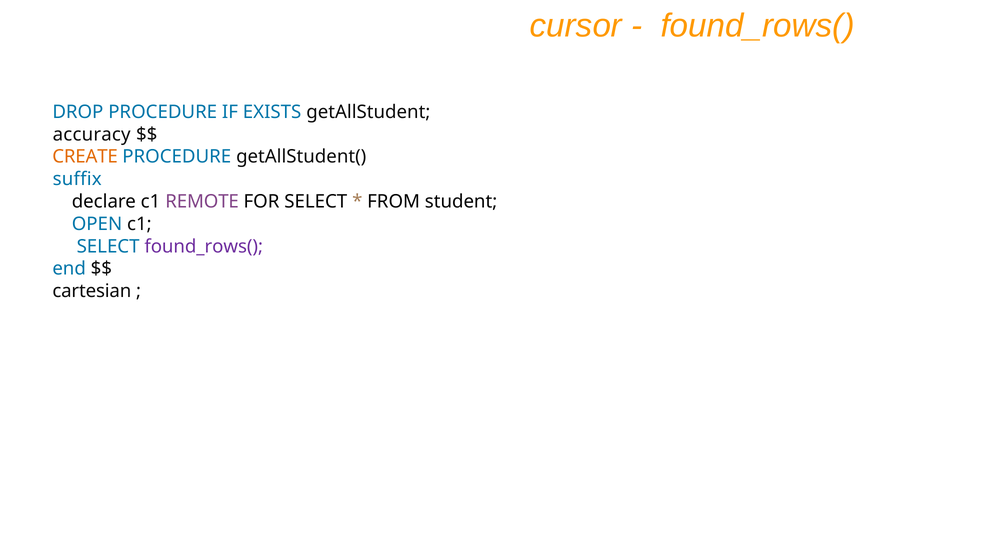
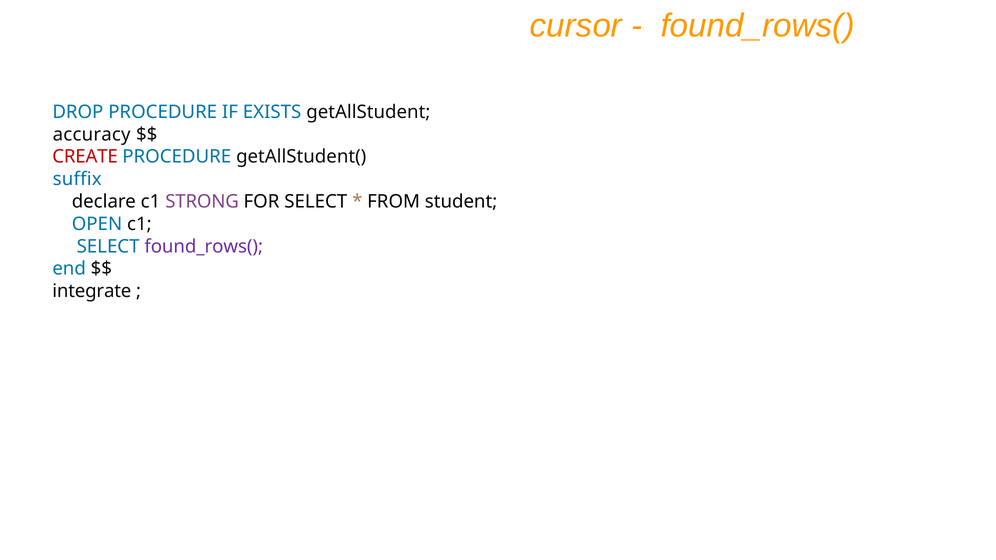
CREATE colour: orange -> red (85, 157)
REMOTE: REMOTE -> STRONG (202, 202)
cartesian: cartesian -> integrate (92, 291)
